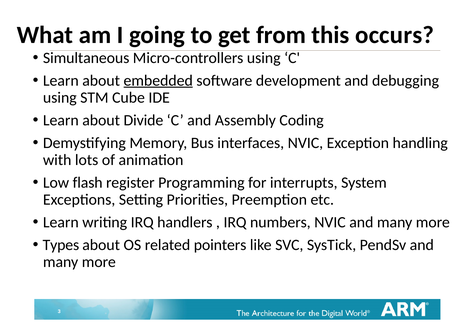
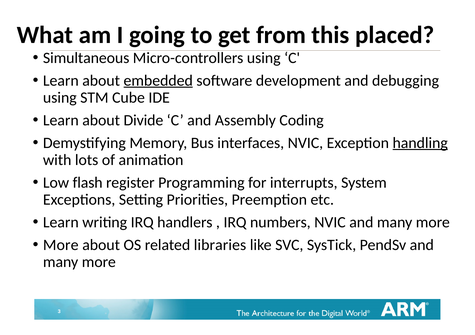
occurs: occurs -> placed (395, 35)
handling underline: none -> present (420, 143)
Types: Types -> More (61, 245)
pointers: pointers -> libraries (220, 245)
